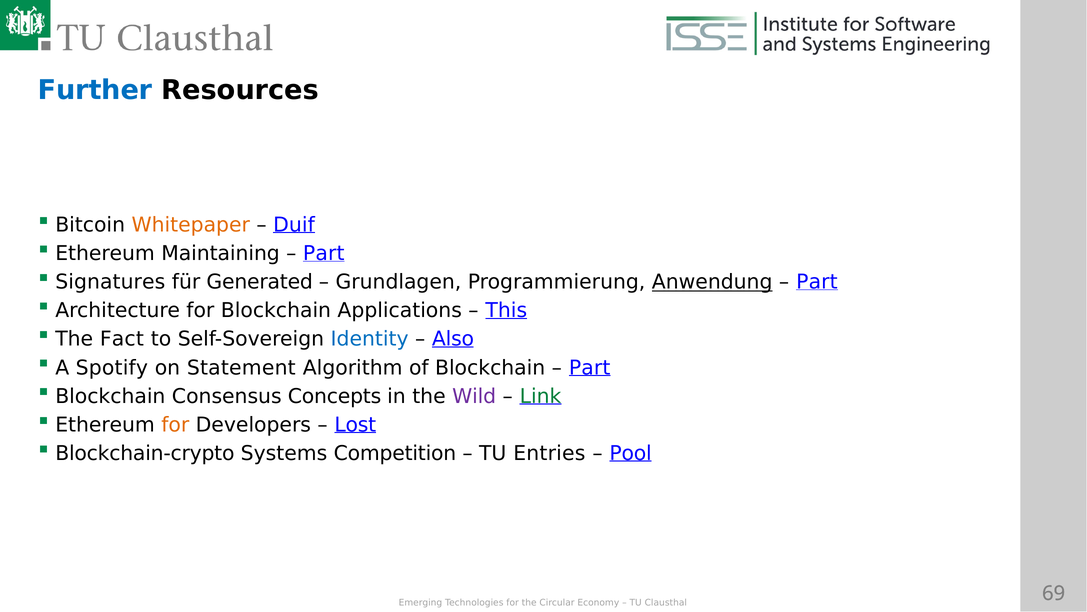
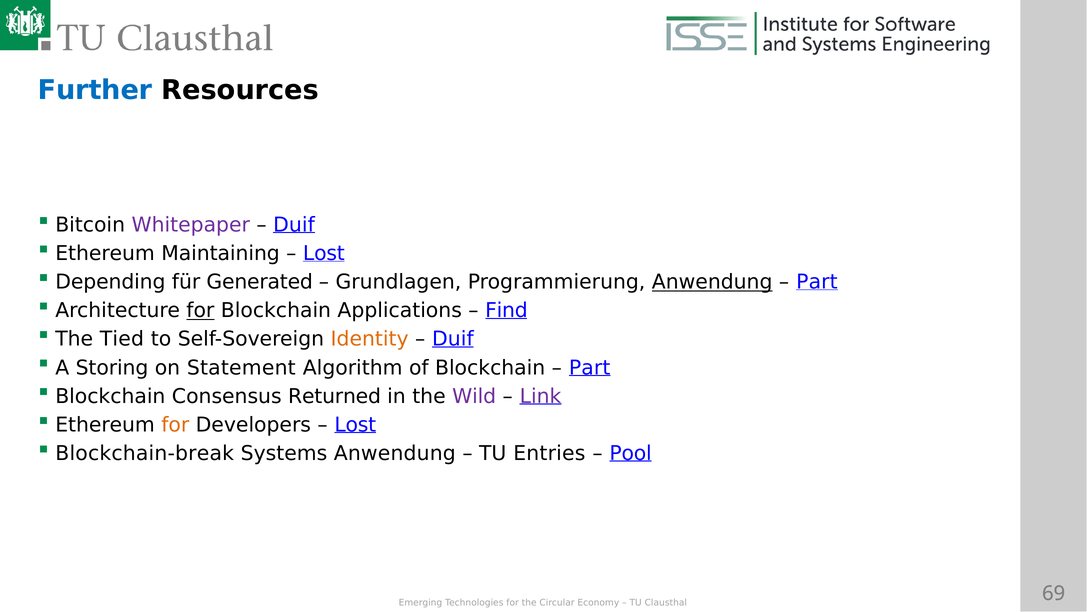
Whitepaper colour: orange -> purple (191, 225)
Part: Part -> Lost (324, 253)
Signatures: Signatures -> Depending (110, 282)
for underline: none -> present (200, 310)
This: This -> Find (506, 310)
Fact: Fact -> Tied (122, 339)
Identity colour: blue -> orange (370, 339)
Also: Also -> Duif (453, 339)
Spotify: Spotify -> Storing (112, 367)
Concepts: Concepts -> Returned (335, 396)
Link colour: green -> purple (541, 396)
Blockchain-crypto: Blockchain-crypto -> Blockchain-break (145, 453)
Systems Competition: Competition -> Anwendung (395, 453)
